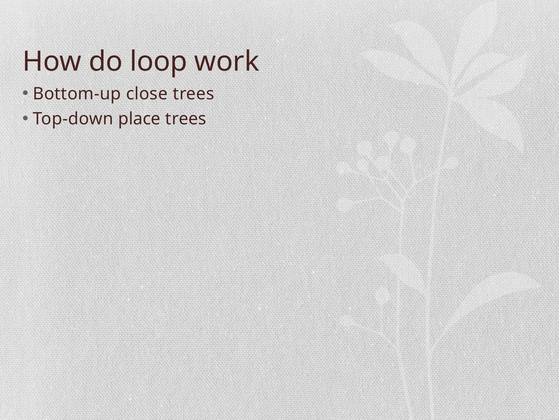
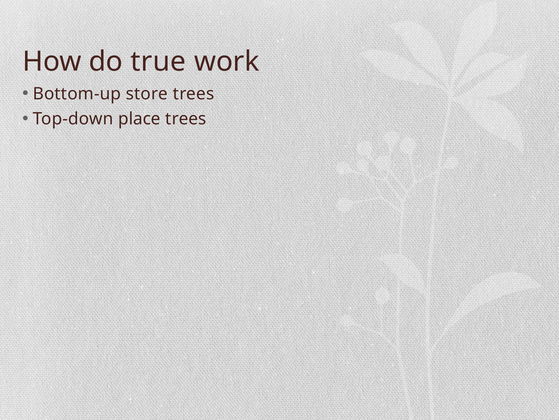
loop: loop -> true (158, 62)
close: close -> store (147, 94)
